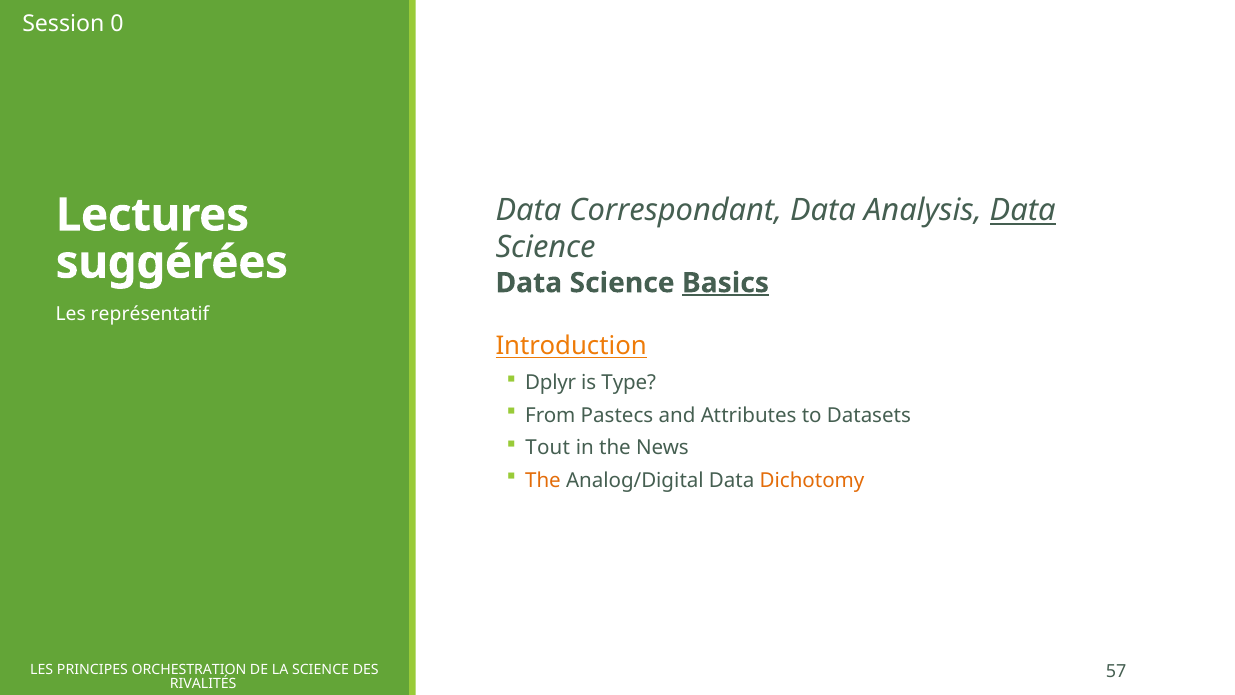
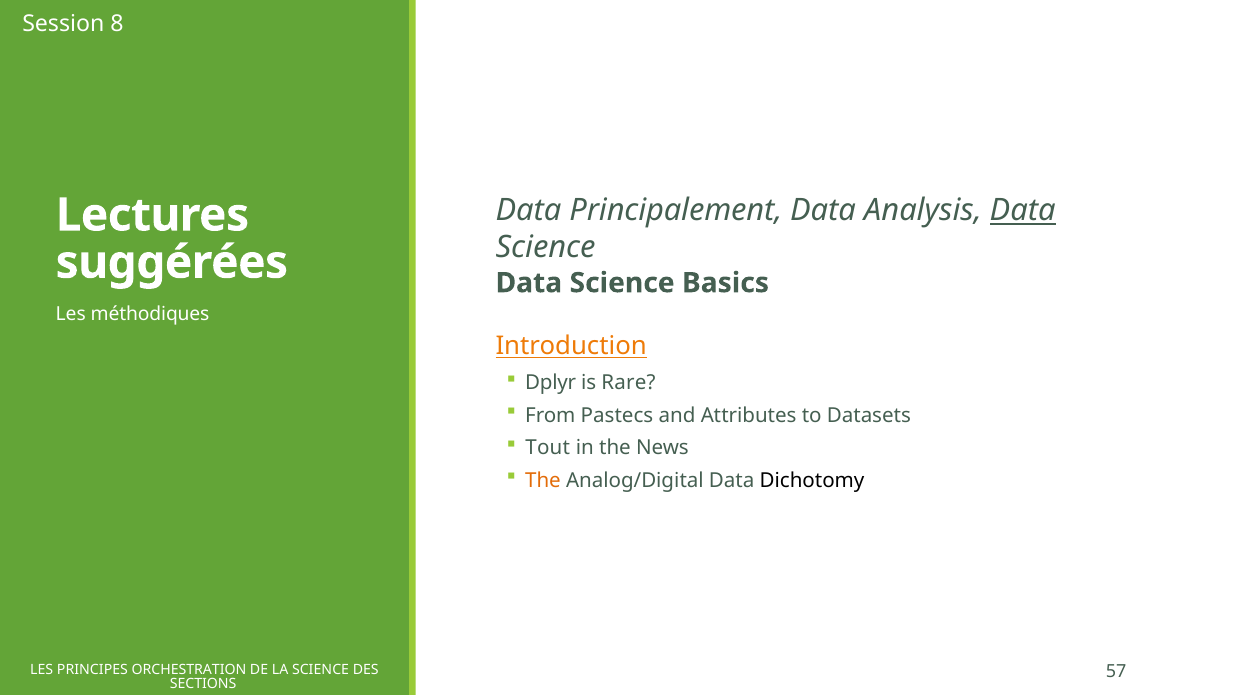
0: 0 -> 8 (117, 24)
Correspondant: Correspondant -> Principalement (676, 210)
Basics underline: present -> none (725, 283)
représentatif: représentatif -> méthodiques (150, 314)
Type: Type -> Rare (629, 383)
Dichotomy colour: orange -> black (812, 480)
RIVALITÉS: RIVALITÉS -> SECTIONS (203, 683)
